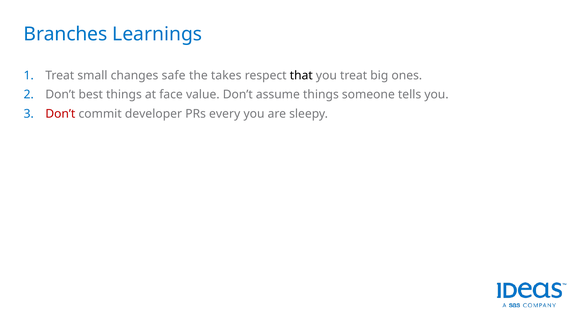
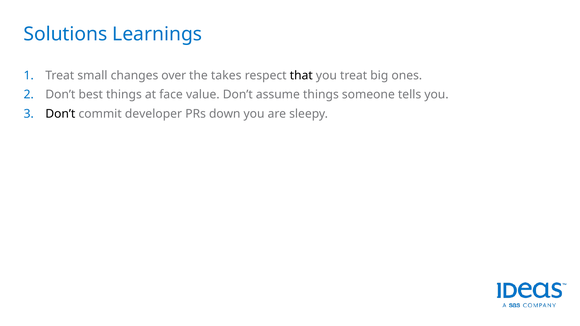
Branches: Branches -> Solutions (65, 34)
safe: safe -> over (174, 76)
Don’t colour: red -> black (60, 114)
every: every -> down (225, 114)
